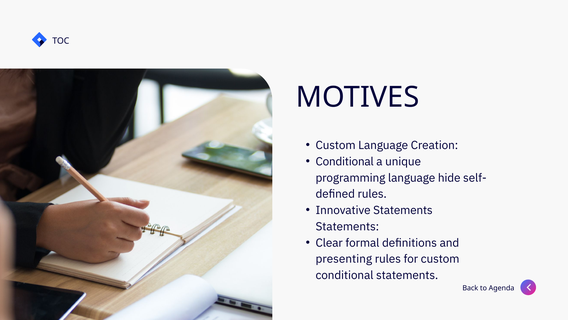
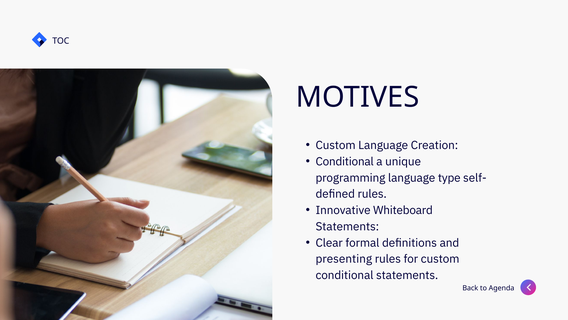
hide: hide -> type (449, 178)
Innovative Statements: Statements -> Whiteboard (403, 210)
